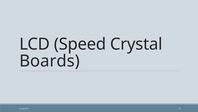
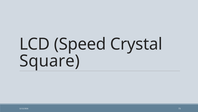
Boards: Boards -> Square (50, 61)
